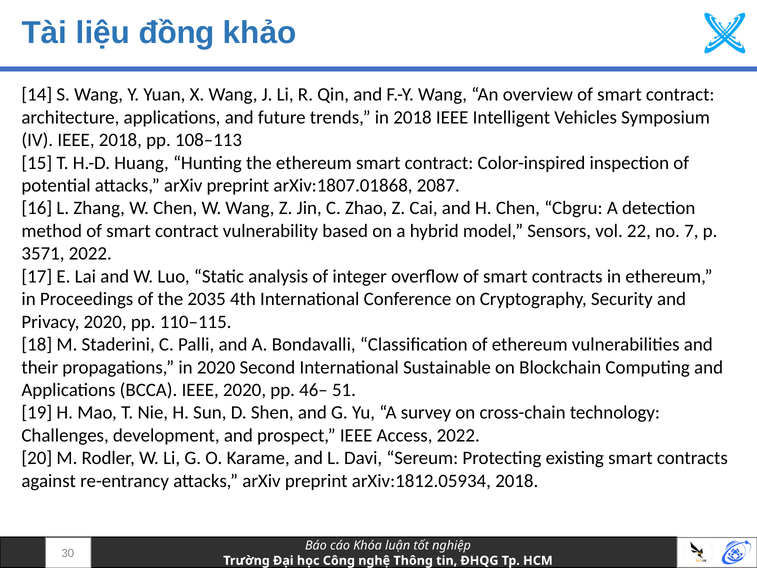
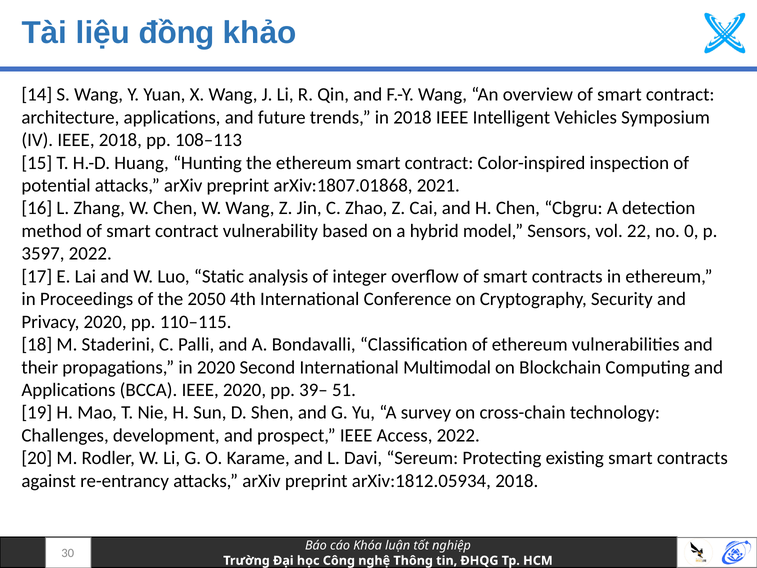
2087: 2087 -> 2021 (438, 185)
7: 7 -> 0 (691, 231)
3571: 3571 -> 3597 (43, 254)
2035: 2035 -> 2050 (207, 299)
Sustainable: Sustainable -> Multimodal (447, 367)
46–: 46– -> 39– (313, 390)
